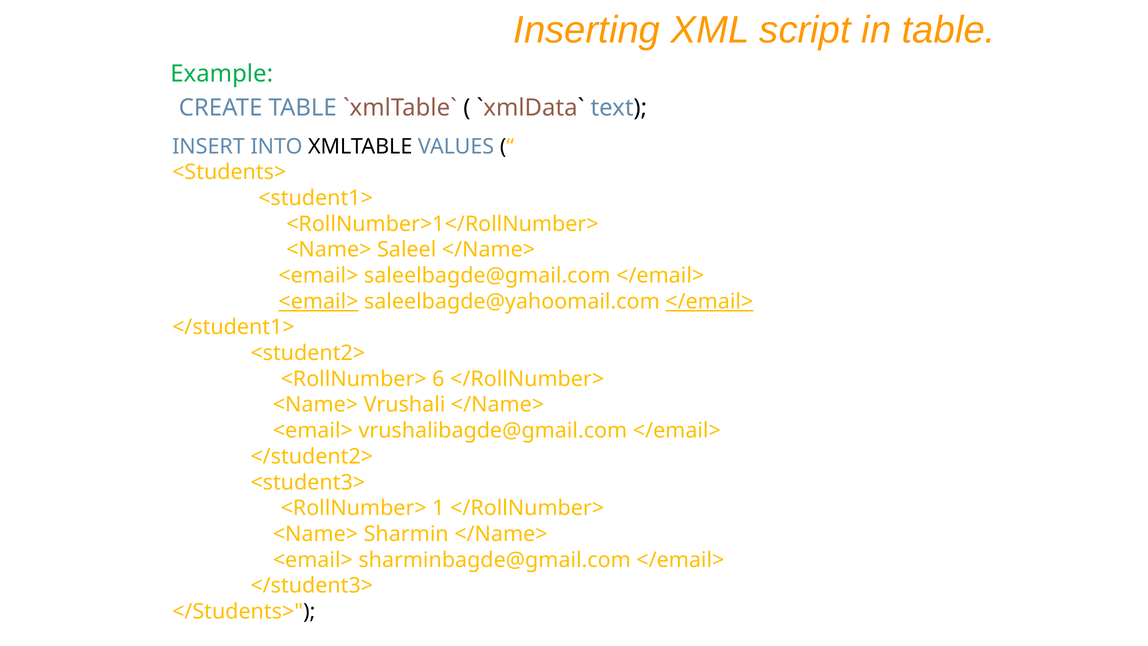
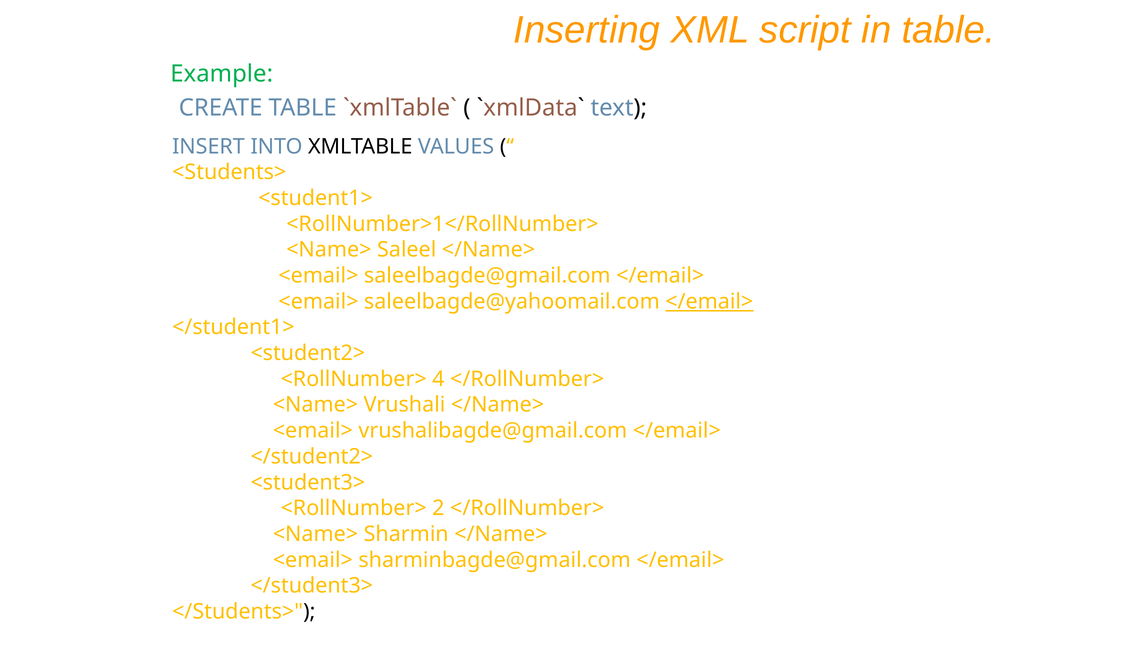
<email> underline: present -> none (318, 301)
6: 6 -> 4 (438, 379)
1: 1 -> 2 (438, 508)
